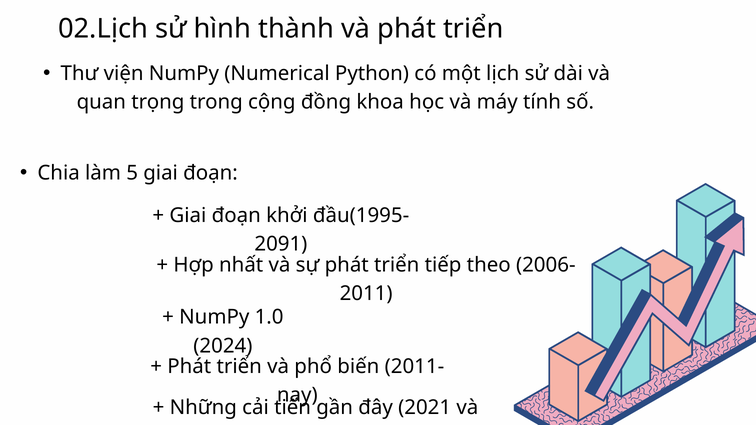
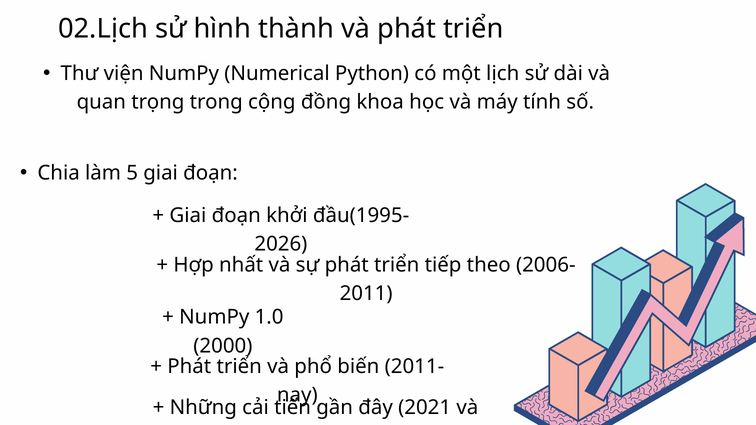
2091: 2091 -> 2026 (281, 244)
2024: 2024 -> 2000 (223, 346)
